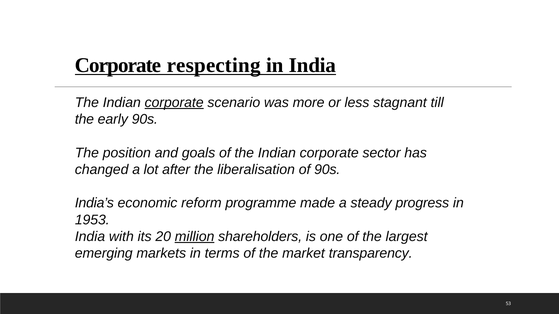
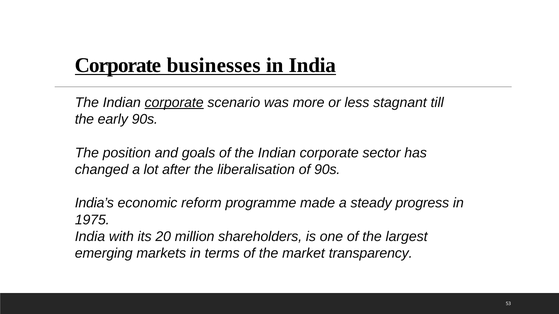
respecting: respecting -> businesses (214, 65)
1953: 1953 -> 1975 (92, 220)
million underline: present -> none (195, 237)
